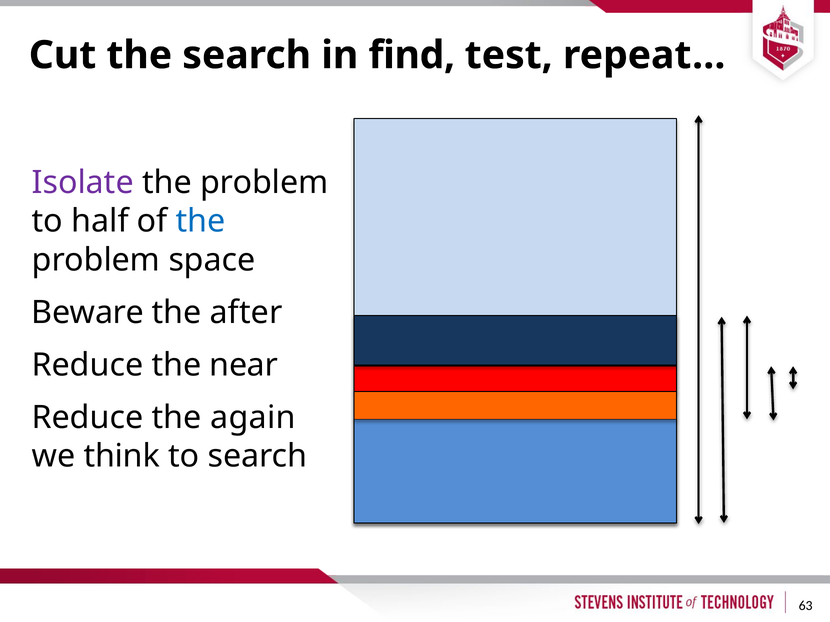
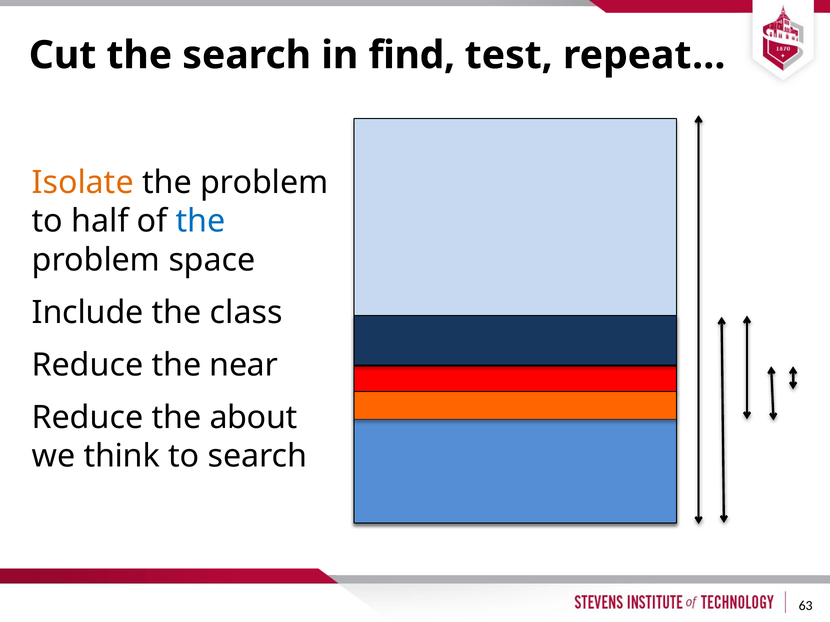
Isolate colour: purple -> orange (83, 183)
Beware: Beware -> Include (88, 313)
after: after -> class (246, 313)
again: again -> about (253, 418)
